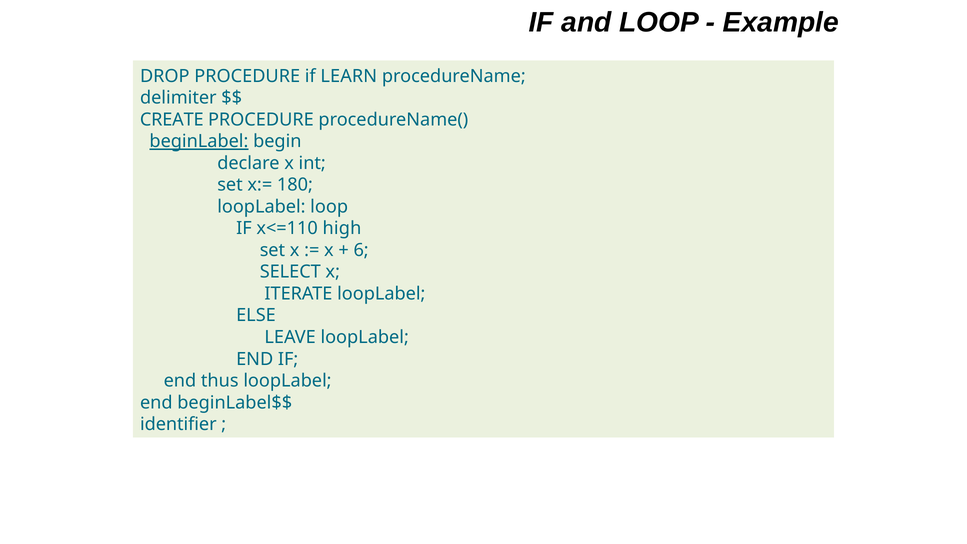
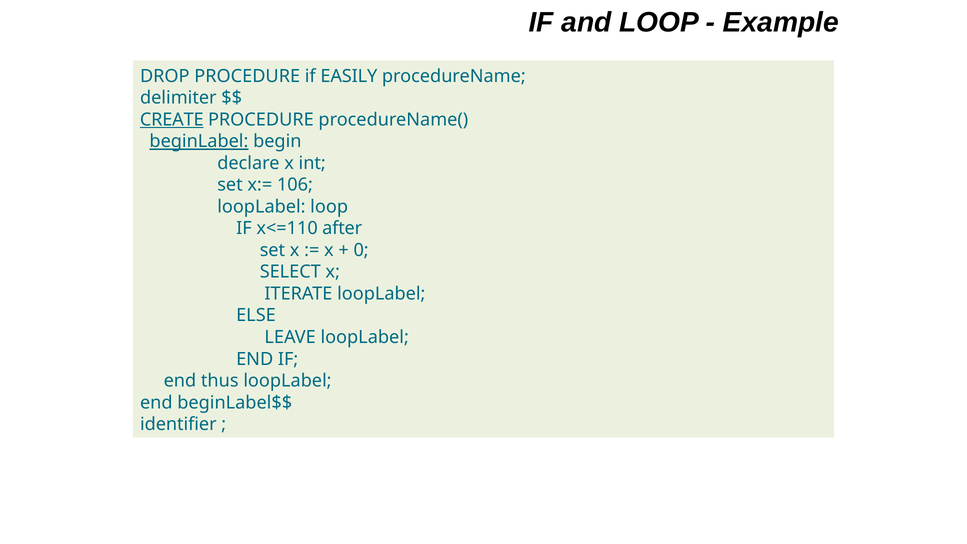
LEARN: LEARN -> EASILY (349, 76)
CREATE underline: none -> present (172, 120)
180: 180 -> 106 (295, 185)
high: high -> after (342, 228)
6: 6 -> 0 (361, 250)
